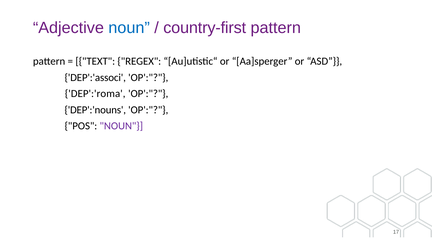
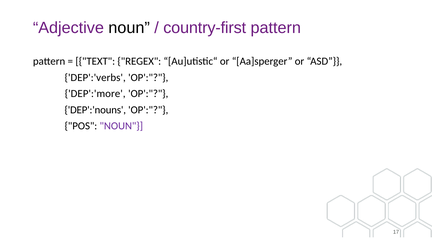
noun colour: blue -> black (129, 28)
DEP':'associ: DEP':'associ -> DEP':'verbs (95, 78)
DEP':'roma: DEP':'roma -> DEP':'more (95, 94)
